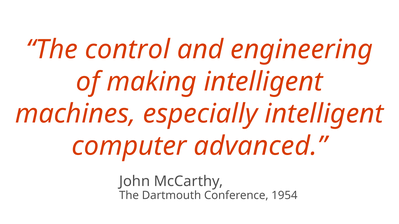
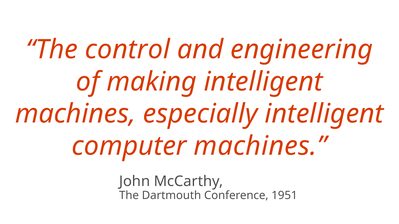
computer advanced: advanced -> machines (260, 146)
1954: 1954 -> 1951 (284, 196)
